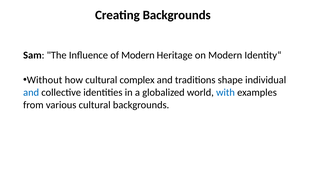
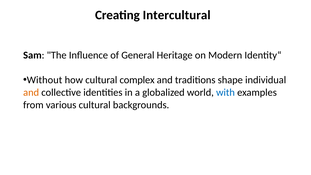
Creating Backgrounds: Backgrounds -> Intercultural (177, 15)
of Modern: Modern -> General (138, 55)
and colour: blue -> orange (31, 92)
